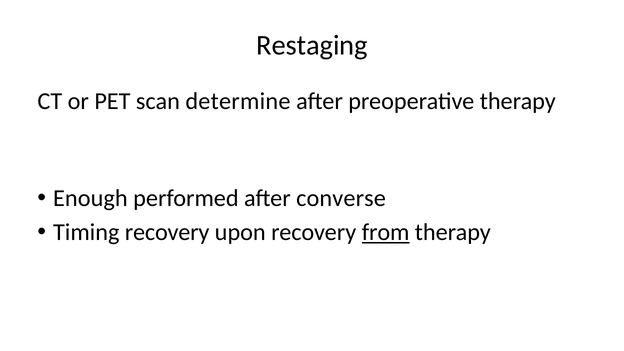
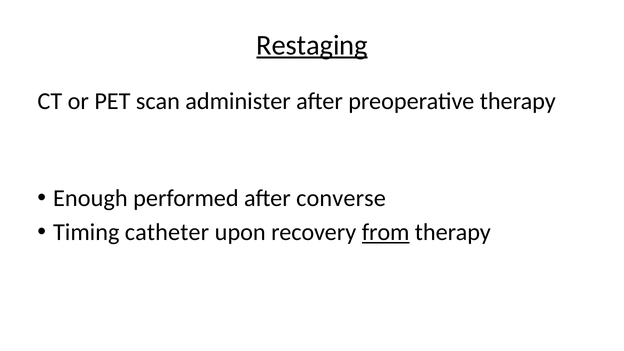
Restaging underline: none -> present (312, 45)
determine: determine -> administer (238, 101)
Timing recovery: recovery -> catheter (167, 232)
